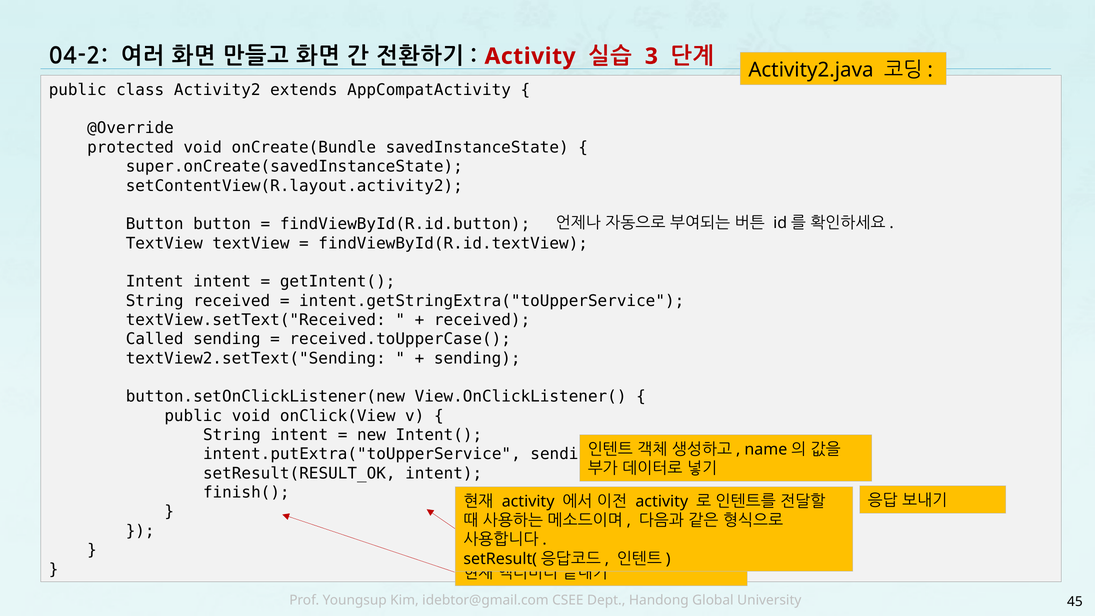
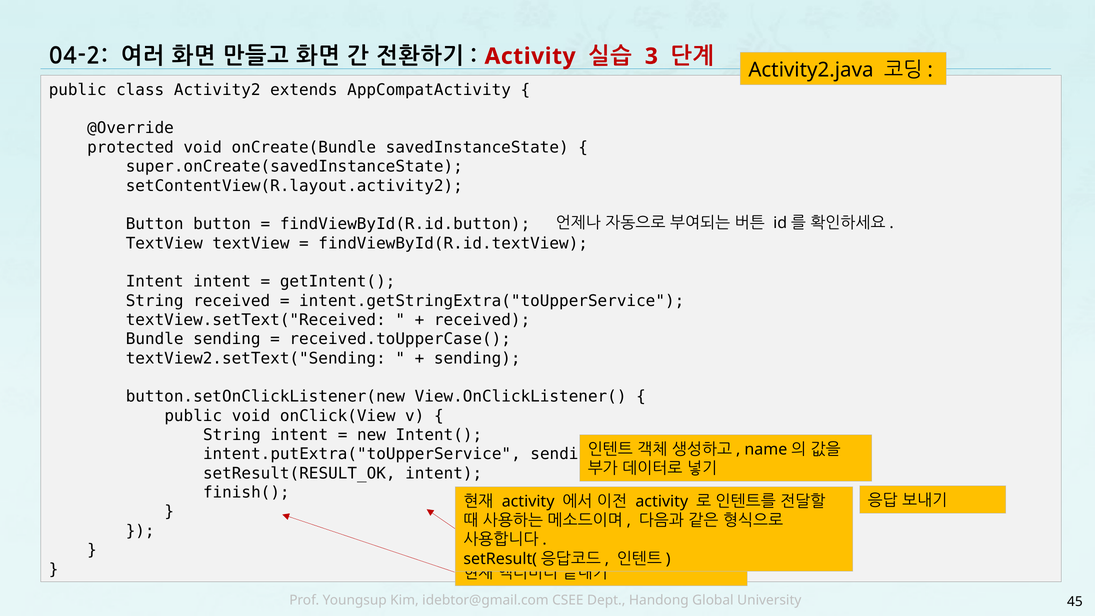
Called: Called -> Bundle (155, 339)
